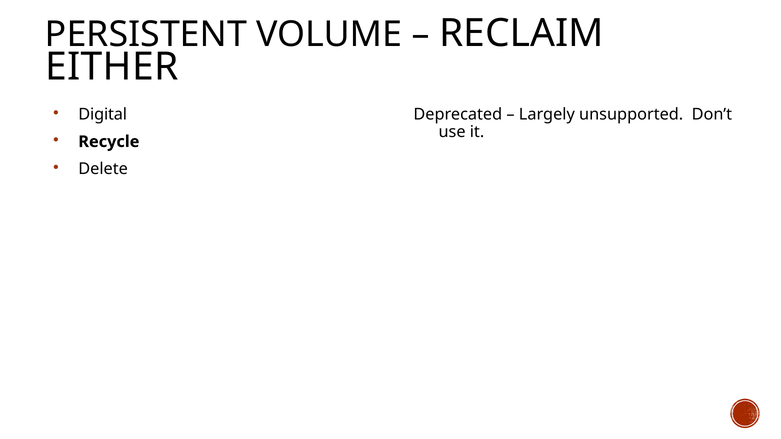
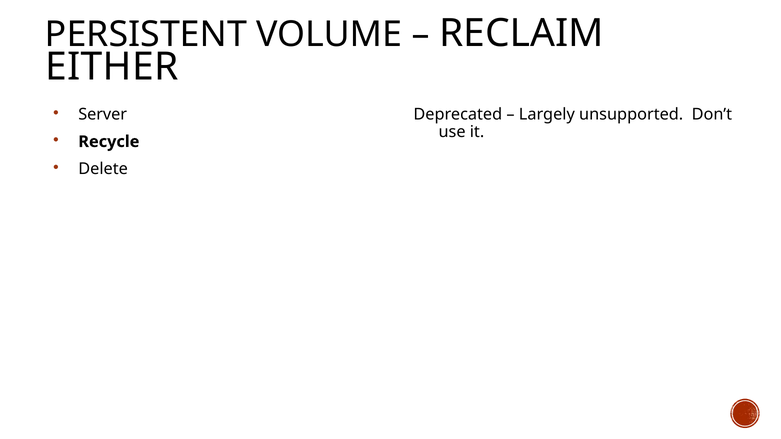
Digital: Digital -> Server (103, 114)
